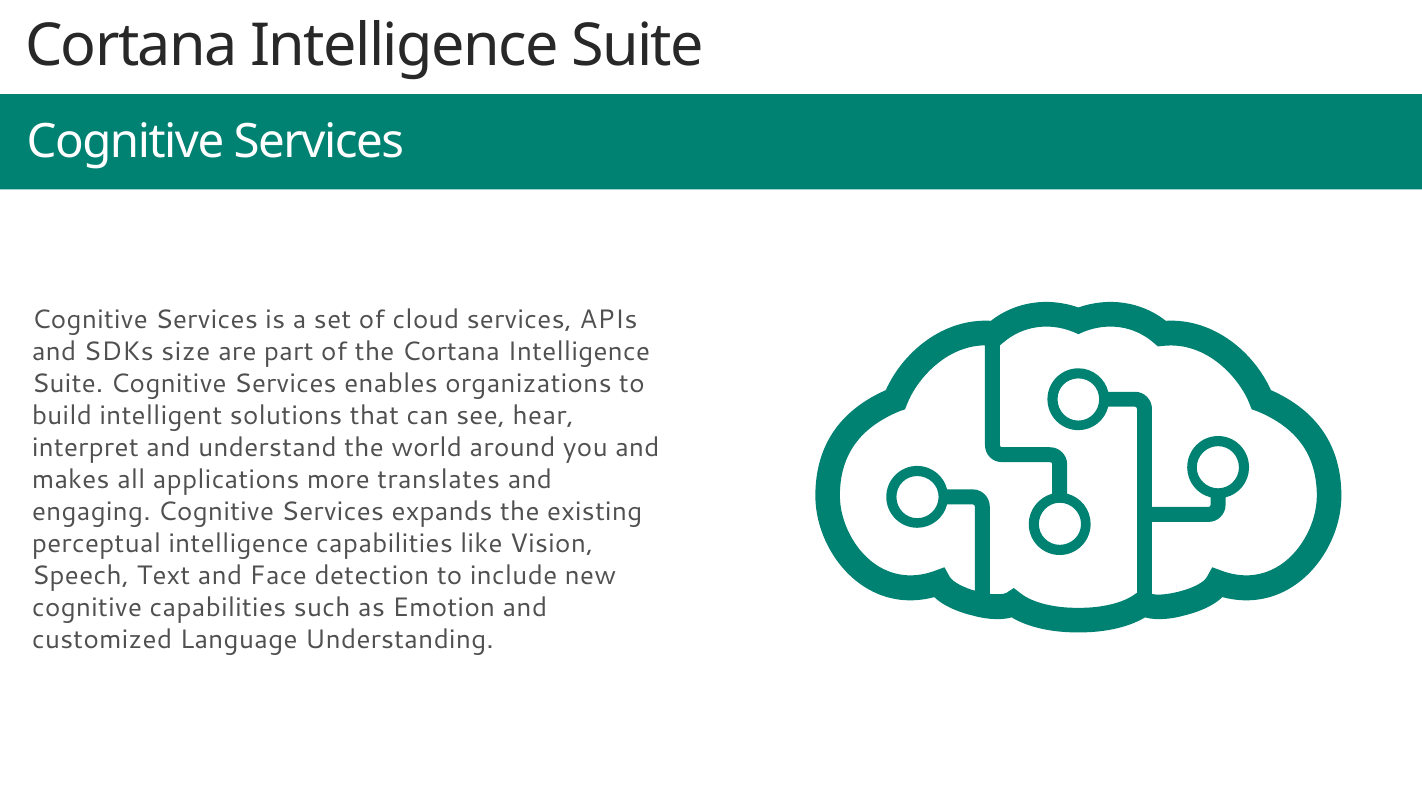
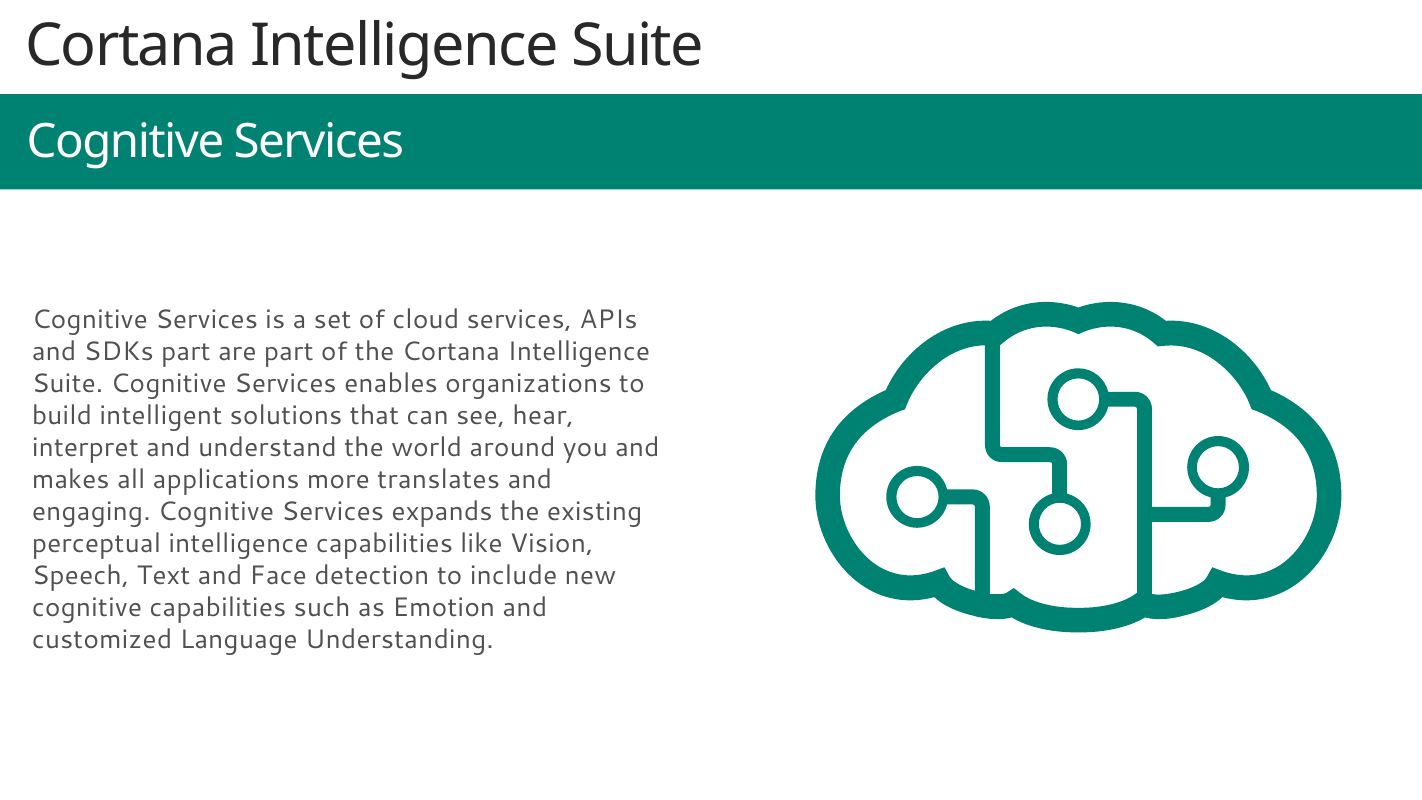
SDKs size: size -> part (186, 352)
